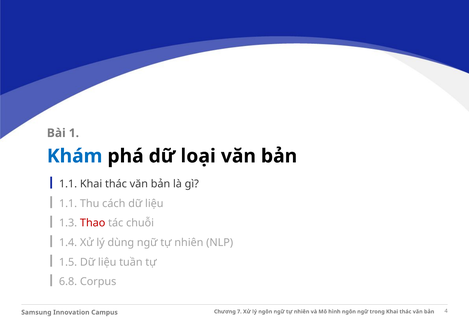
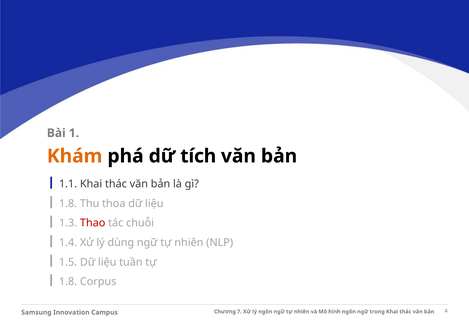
Khám colour: blue -> orange (75, 156)
loại: loại -> tích (198, 156)
1.1: 1.1 -> 1.8 (68, 203)
cách: cách -> thoa (114, 203)
6.8: 6.8 -> 1.8 (68, 281)
